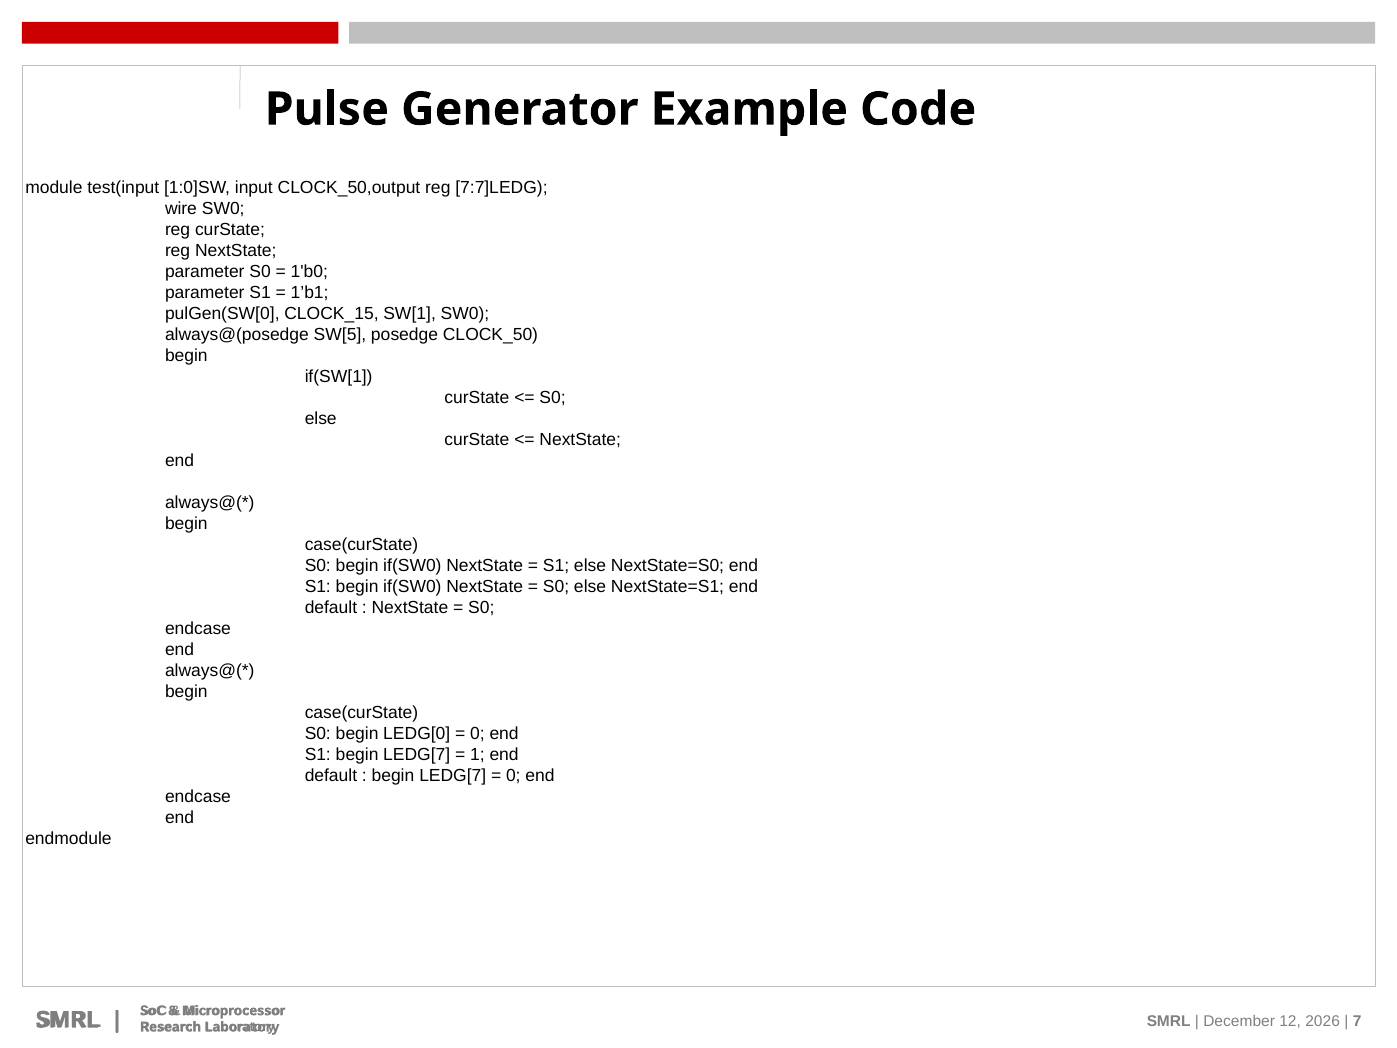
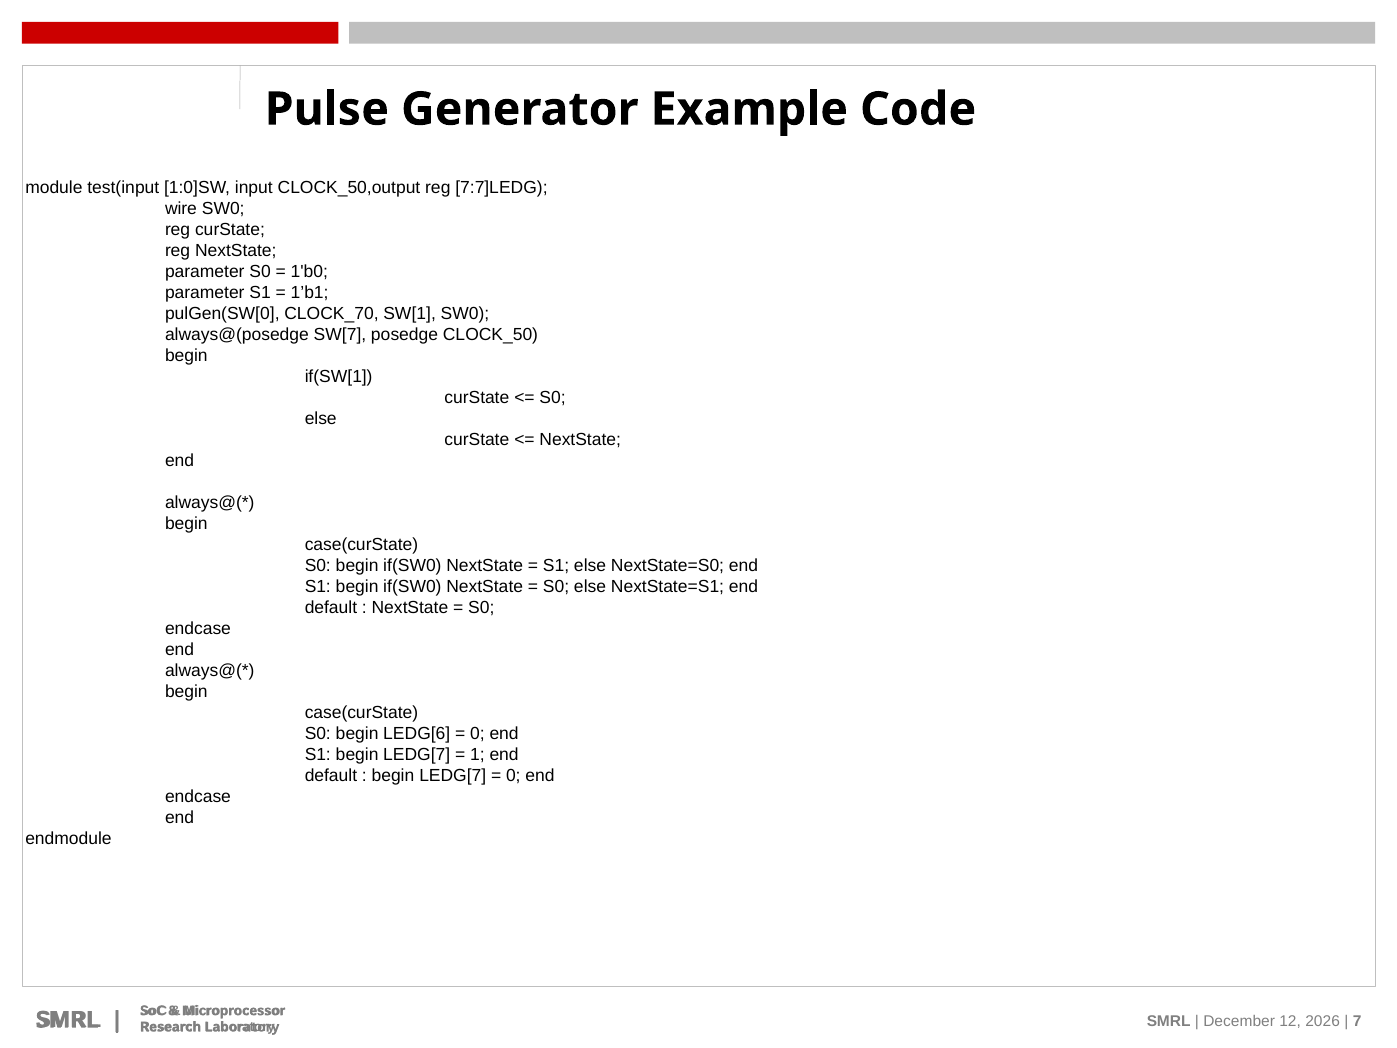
CLOCK_15: CLOCK_15 -> CLOCK_70 (331, 314)
SW[5: SW[5 -> SW[7 (340, 335)
LEDG[0: LEDG[0 -> LEDG[6 (417, 734)
